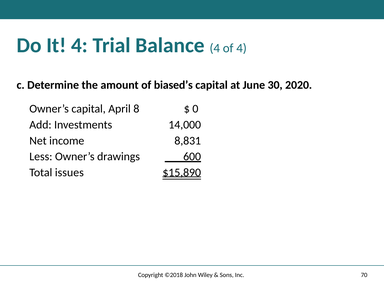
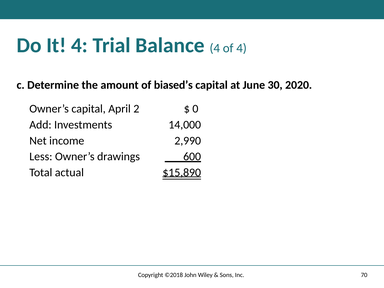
8: 8 -> 2 (136, 109)
8,831: 8,831 -> 2,990 (188, 141)
issues: issues -> actual (69, 173)
